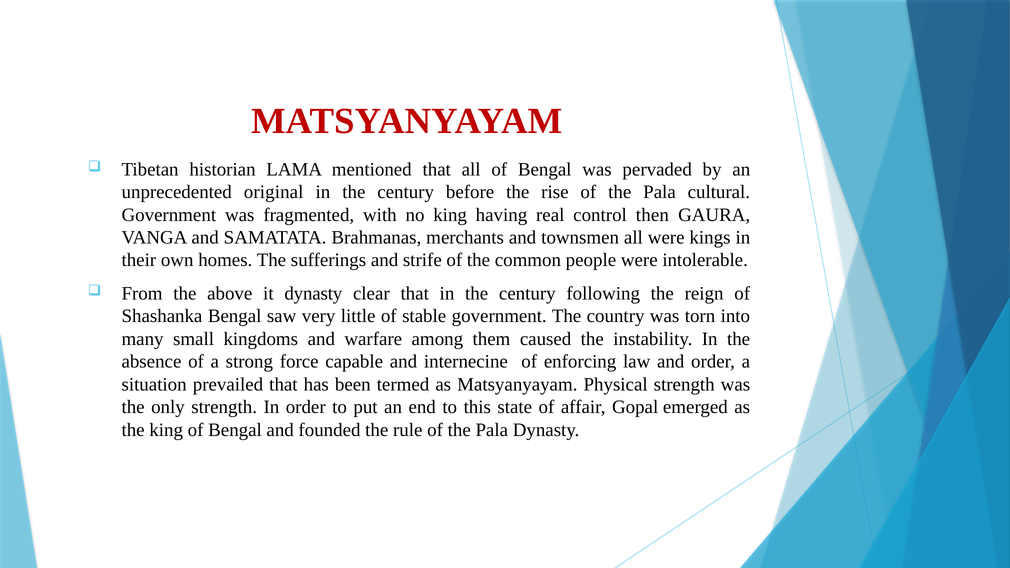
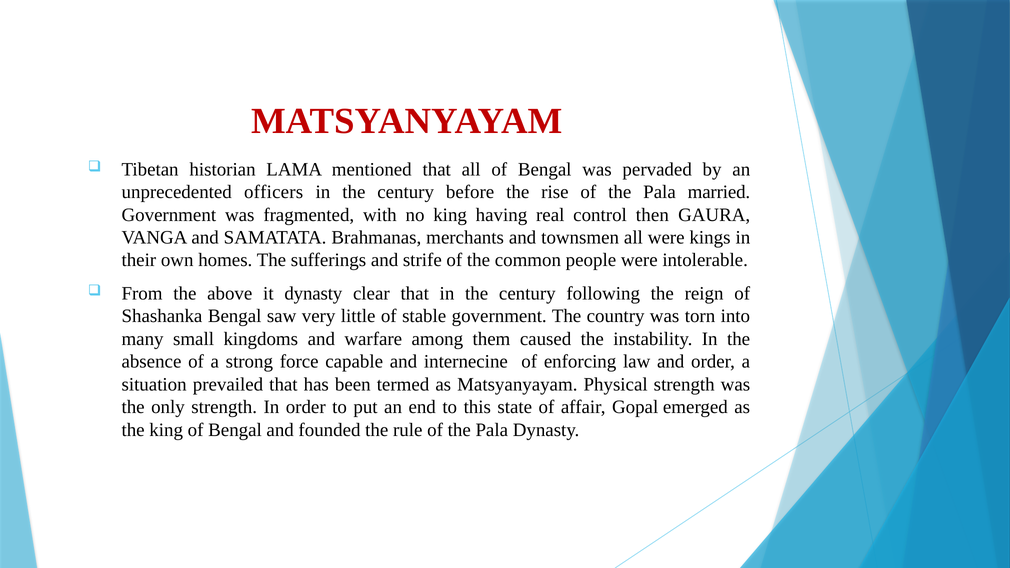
original: original -> officers (274, 192)
cultural: cultural -> married (719, 192)
